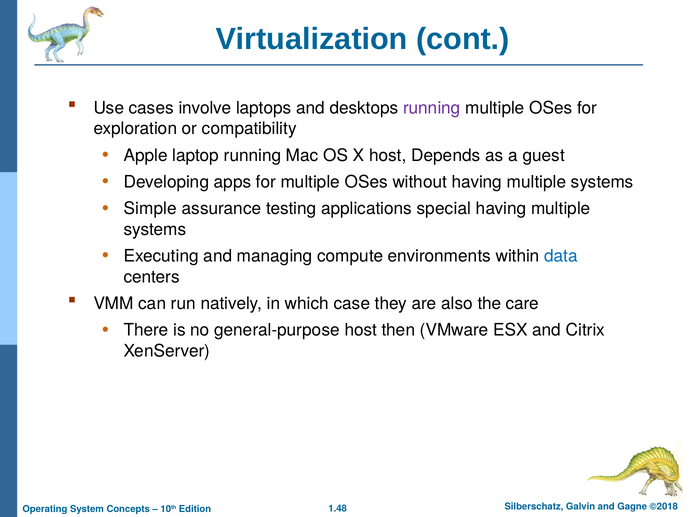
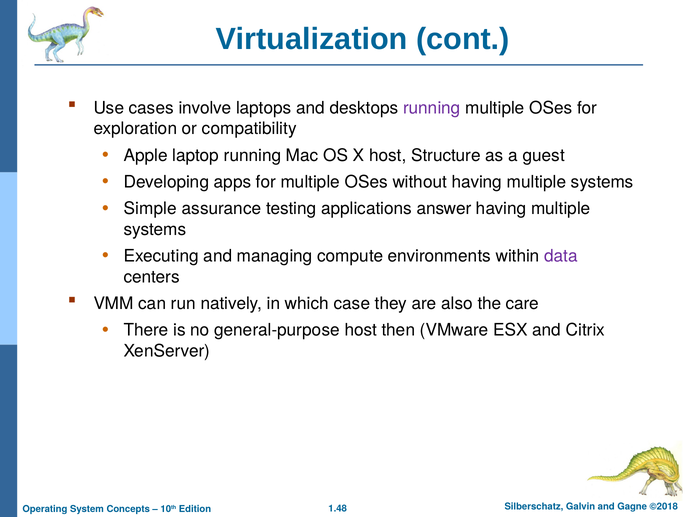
Depends: Depends -> Structure (446, 155)
special: special -> answer (444, 209)
data colour: blue -> purple (561, 256)
